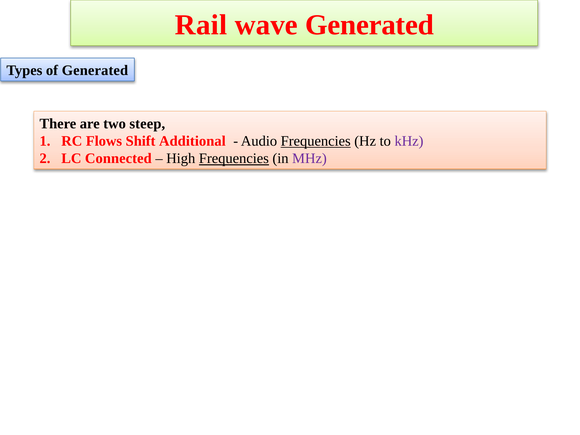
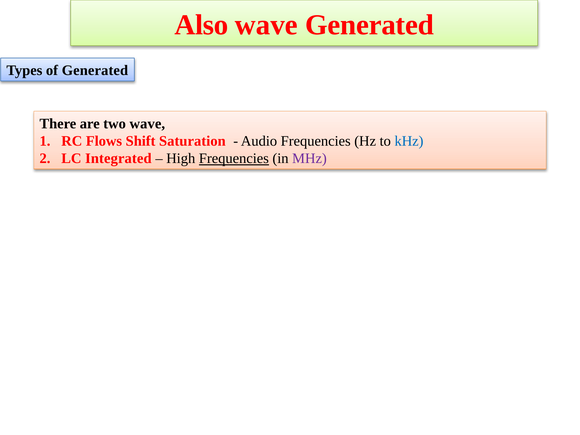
Rail: Rail -> Also (201, 25)
two steep: steep -> wave (147, 124)
Additional: Additional -> Saturation (192, 141)
Frequencies underline: present -> none (316, 141)
kHz colour: purple -> blue (409, 141)
Connected: Connected -> Integrated (118, 159)
